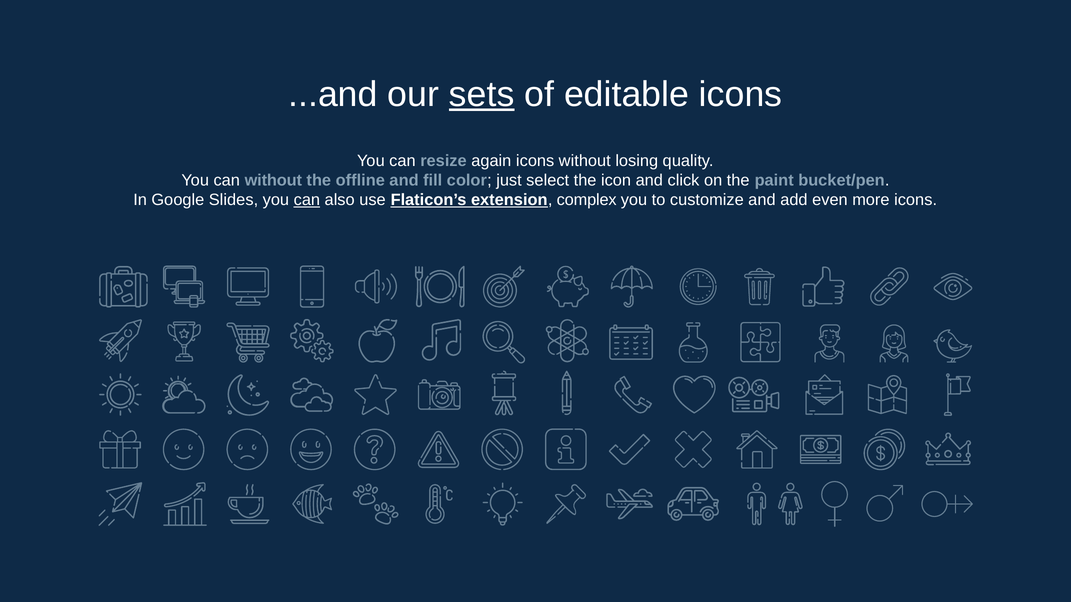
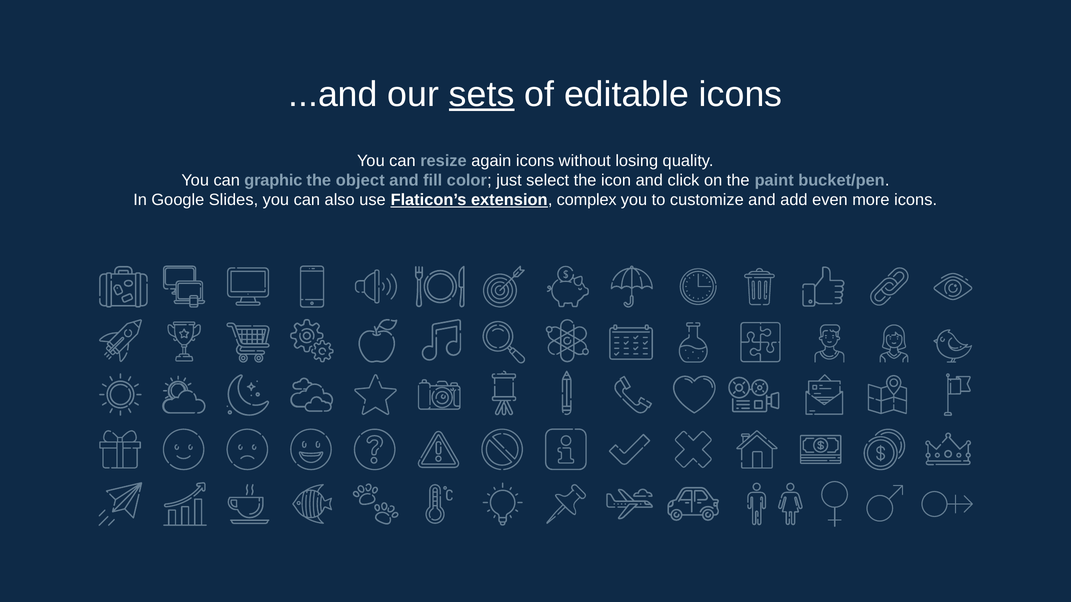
can without: without -> graphic (273, 180)
offline: offline -> object (360, 180)
can underline: present -> none (307, 200)
